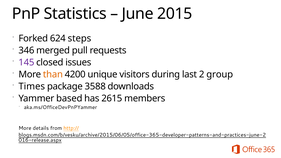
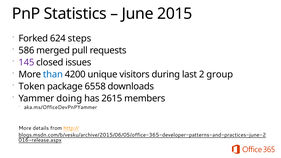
346: 346 -> 586 (26, 50)
than colour: orange -> blue (53, 74)
Times: Times -> Token (32, 86)
3588: 3588 -> 6558 (95, 86)
based: based -> doing (69, 98)
